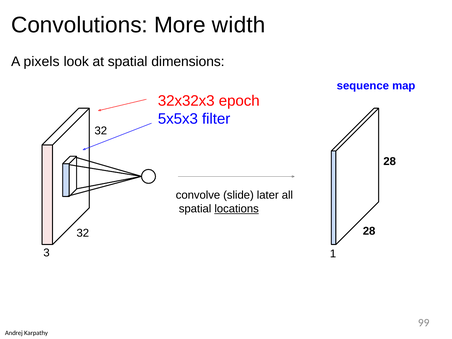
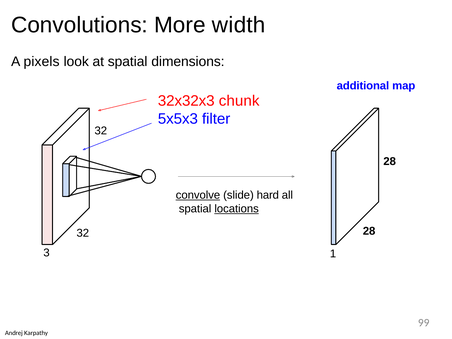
sequence: sequence -> additional (363, 86)
epoch: epoch -> chunk (239, 101)
convolve underline: none -> present (198, 195)
later: later -> hard (268, 195)
